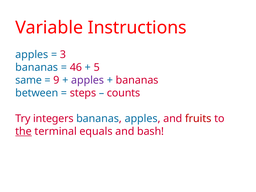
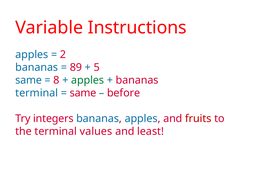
3: 3 -> 2 (63, 55)
46: 46 -> 89 (76, 67)
9: 9 -> 8 (56, 80)
apples colour: purple -> green (88, 80)
between: between -> terminal (37, 93)
steps: steps -> same (83, 93)
counts: counts -> before (124, 93)
the underline: present -> none (24, 131)
equals: equals -> values (96, 131)
bash: bash -> least (151, 131)
